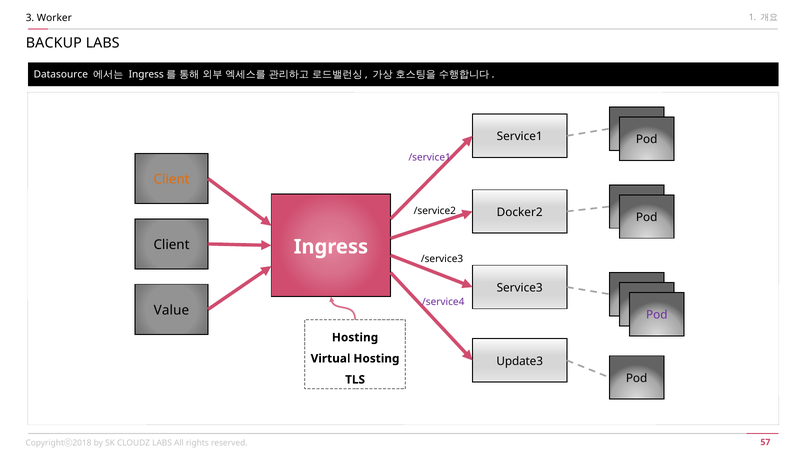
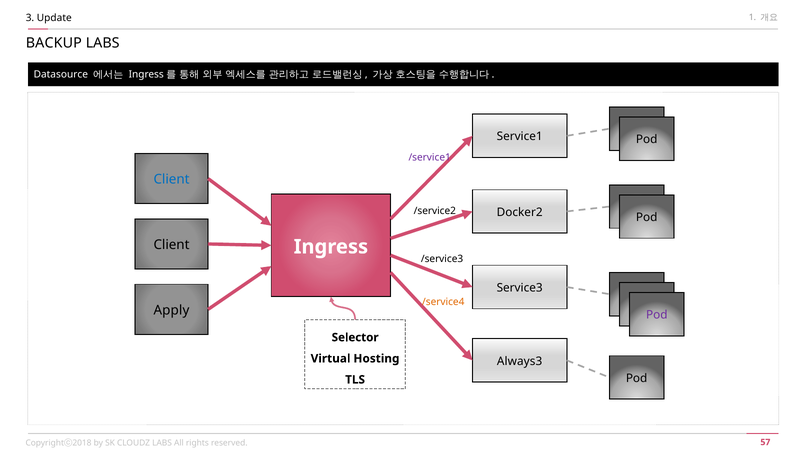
Worker: Worker -> Update (54, 18)
Client colour: orange -> blue (172, 180)
/service4 colour: purple -> orange (443, 302)
Value: Value -> Apply (171, 311)
Hosting: Hosting -> Selector (355, 338)
Update3: Update3 -> Always3 (520, 361)
